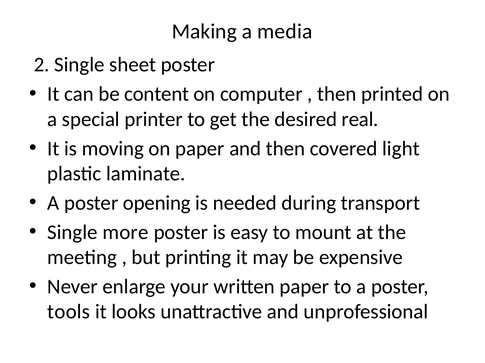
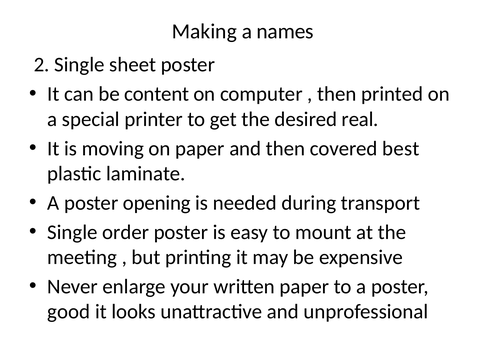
media: media -> names (285, 31)
light: light -> best (401, 149)
more: more -> order (126, 233)
tools: tools -> good (69, 312)
